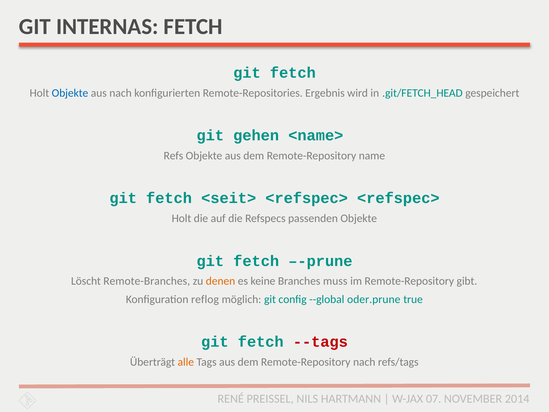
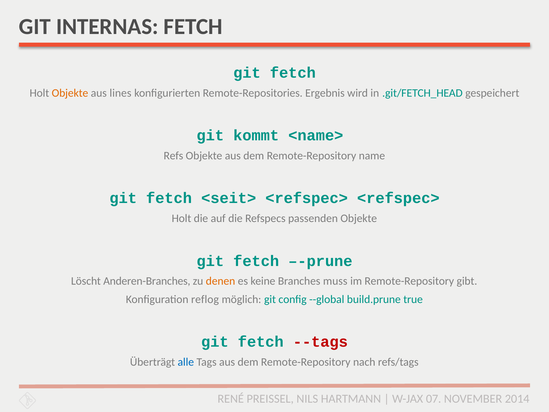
Objekte colour: blue -> orange (70, 93)
aus nach: nach -> lines (120, 93)
gehen: gehen -> kommt (256, 135)
Remote-Branches: Remote-Branches -> Anderen-Branches (147, 281)
oder.prune: oder.prune -> build.prune (374, 299)
alle colour: orange -> blue (186, 362)
